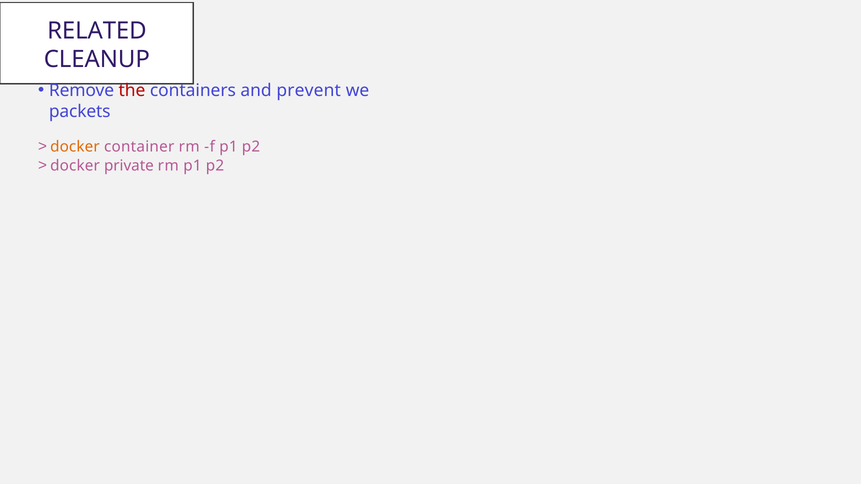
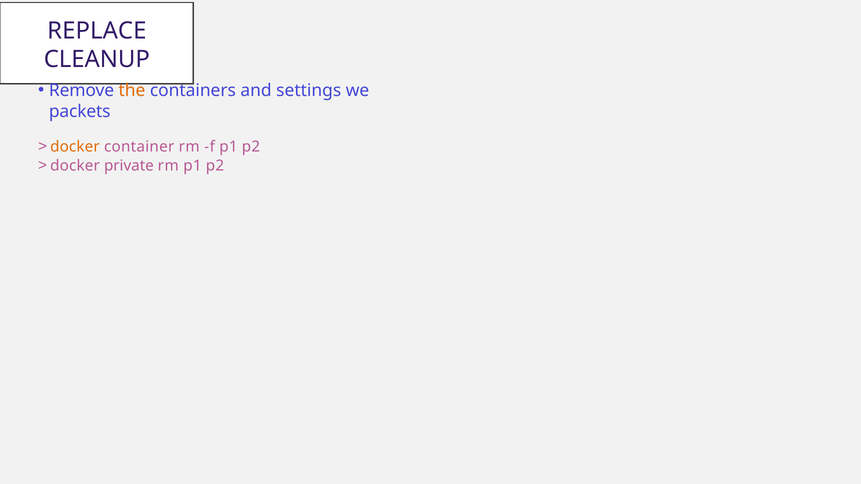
RELATED: RELATED -> REPLACE (97, 31)
the colour: red -> orange (132, 91)
prevent: prevent -> settings (309, 91)
